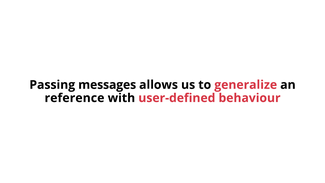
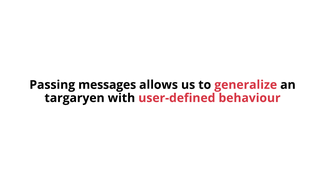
reference: reference -> targaryen (75, 98)
